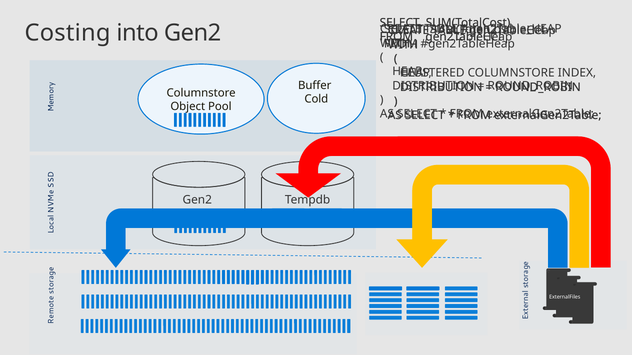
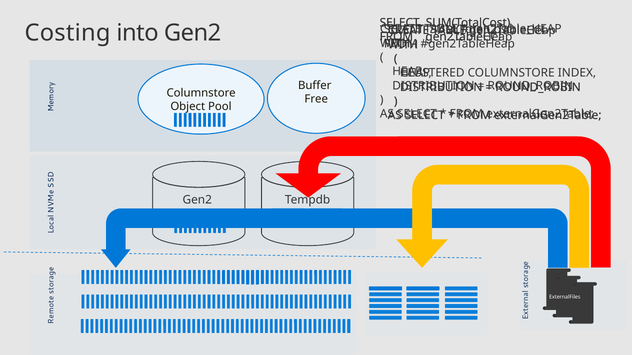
Cold: Cold -> Free (316, 99)
